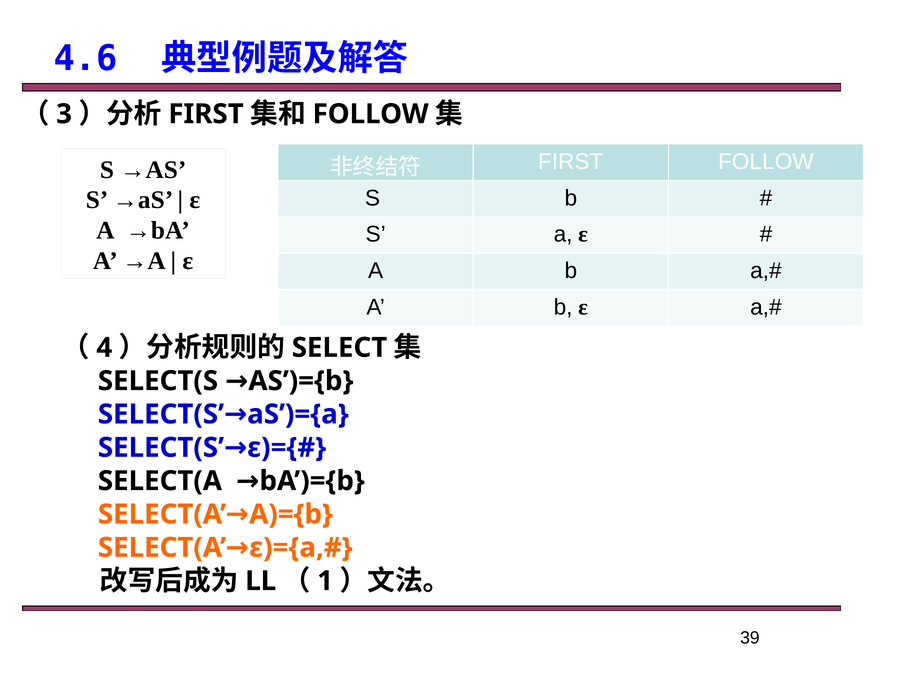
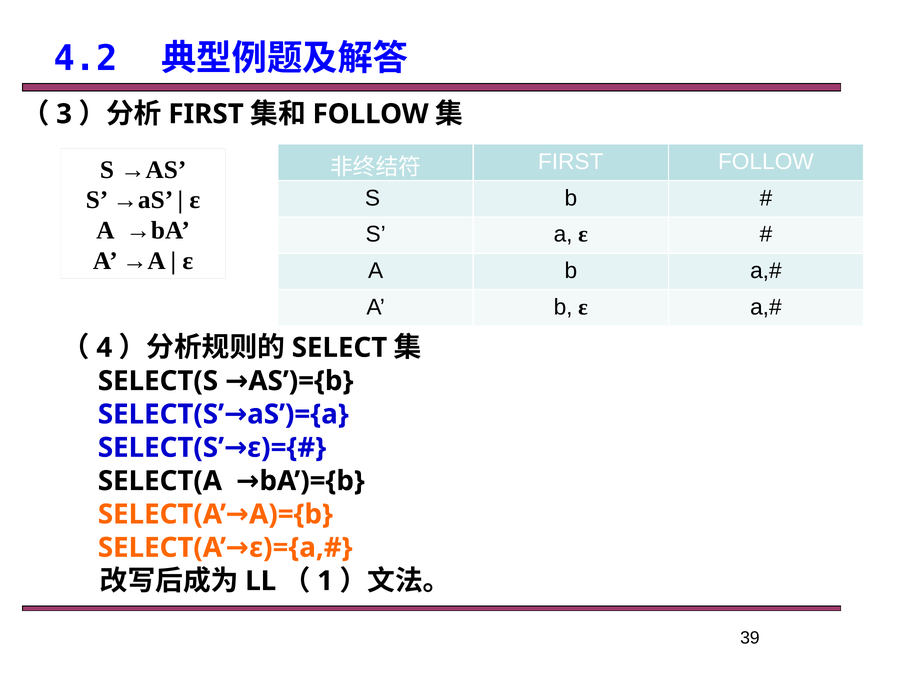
4.6: 4.6 -> 4.2 (86, 58)
